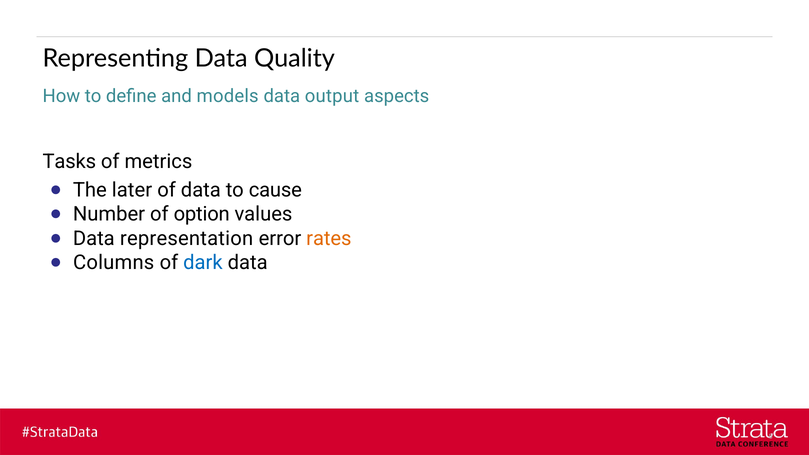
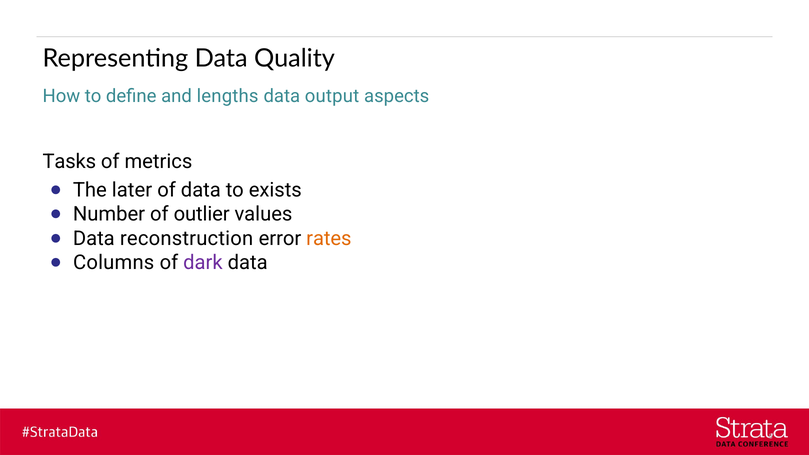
models: models -> lengths (228, 96)
cause: cause -> exists (275, 190)
option: option -> outlier (202, 214)
representation: representation -> reconstruction (187, 239)
dark colour: blue -> purple (203, 263)
